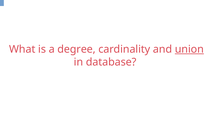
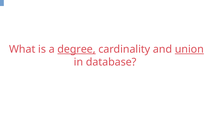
degree underline: none -> present (77, 49)
